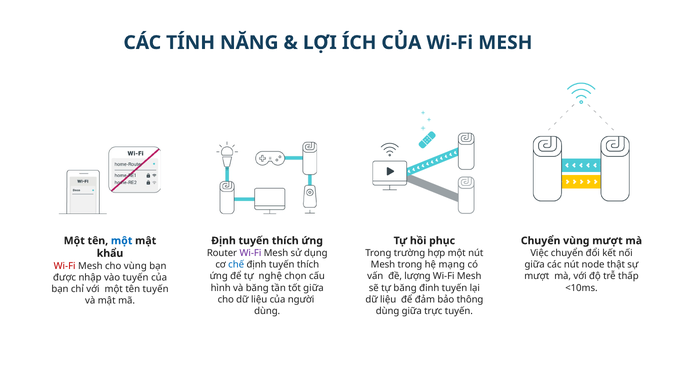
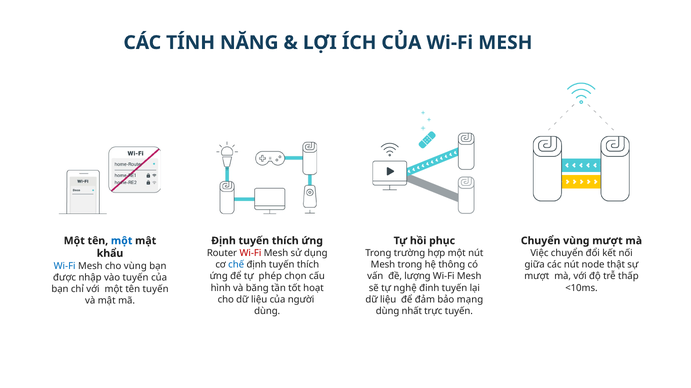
Wi-Fi colour: purple -> red (250, 254)
mạng: mạng -> thông (452, 265)
Wi-Fi colour: red -> blue (65, 266)
nghệ: nghệ -> phép (270, 277)
tốt giữa: giữa -> hoạt (314, 288)
tự băng: băng -> nghệ (405, 288)
thông: thông -> mạng (470, 300)
dùng giữa: giữa -> nhất (412, 311)
